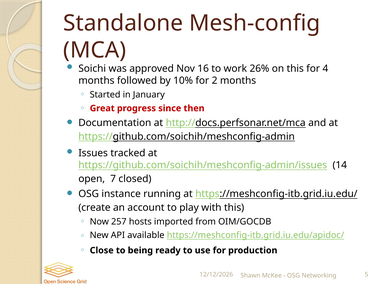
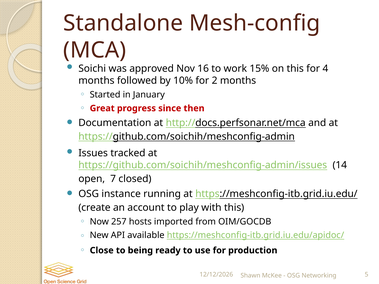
26%: 26% -> 15% (259, 69)
